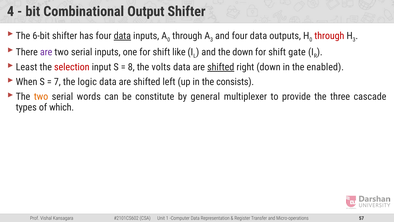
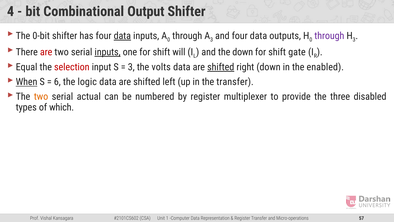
6-bit: 6-bit -> 0-bit (41, 36)
through colour: red -> purple (329, 36)
are colour: purple -> red (46, 52)
inputs underline: none -> present (108, 52)
like: like -> will (179, 52)
Least: Least -> Equal (27, 67)
8: 8 -> 3 (131, 67)
When underline: none -> present (27, 82)
7: 7 -> 6 (57, 82)
the consists: consists -> transfer (235, 82)
words: words -> actual (89, 97)
constitute: constitute -> numbered (155, 97)
by general: general -> register (205, 97)
cascade: cascade -> disabled (370, 97)
